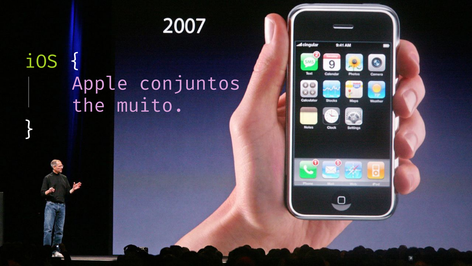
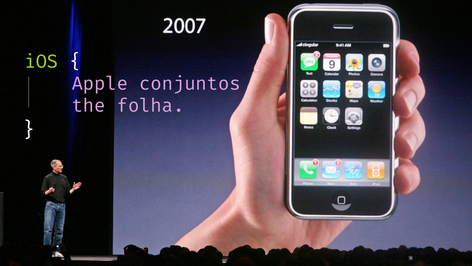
muito: muito -> folha (151, 106)
